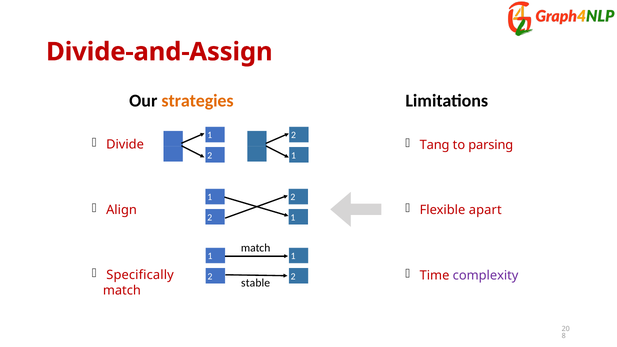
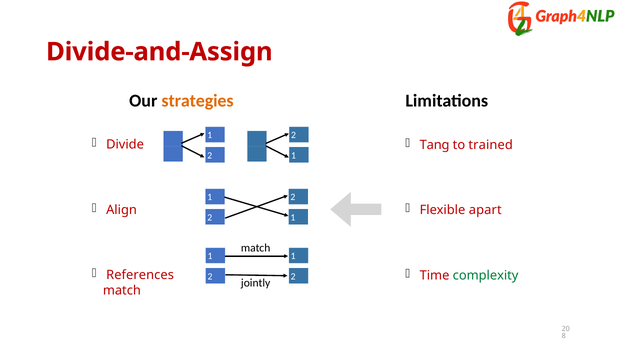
parsing: parsing -> trained (491, 145)
Specifically: Specifically -> References (140, 275)
complexity colour: purple -> green (486, 275)
stable: stable -> jointly (256, 283)
